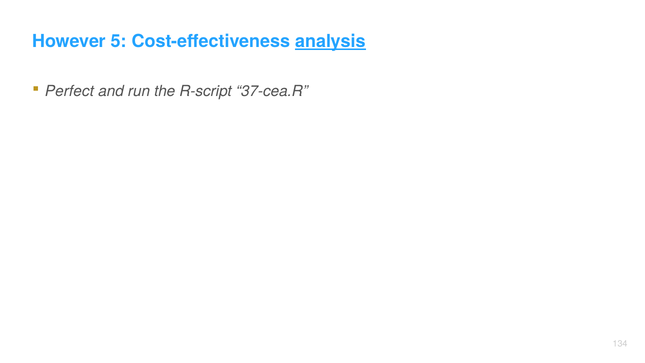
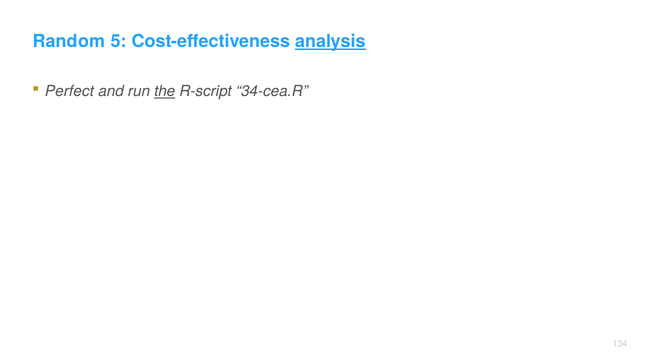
However: However -> Random (69, 42)
the underline: none -> present (165, 91)
37-cea.R: 37-cea.R -> 34-cea.R (272, 91)
